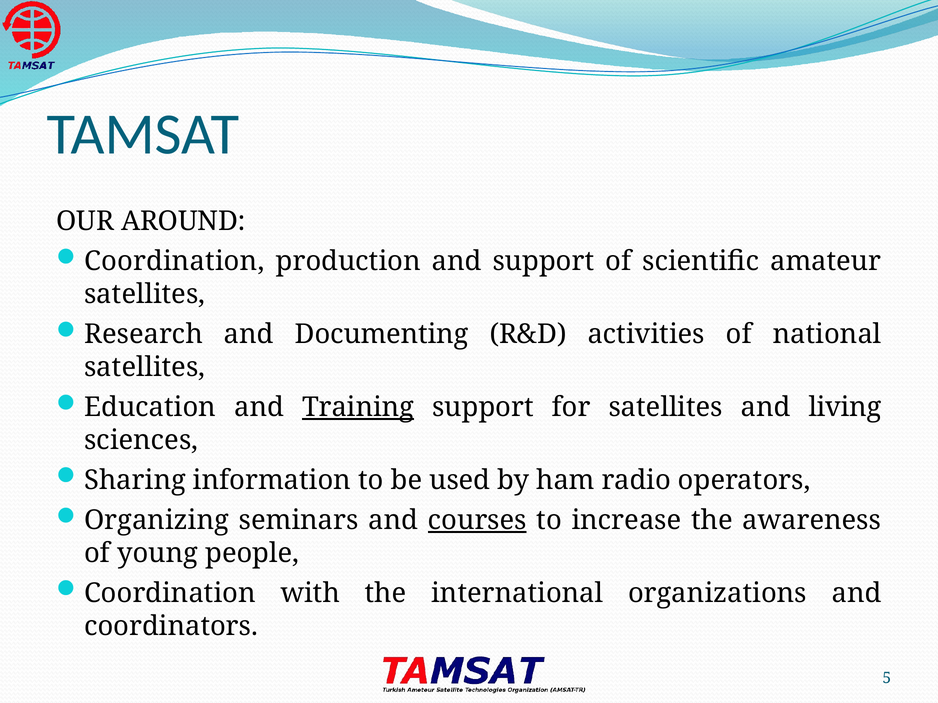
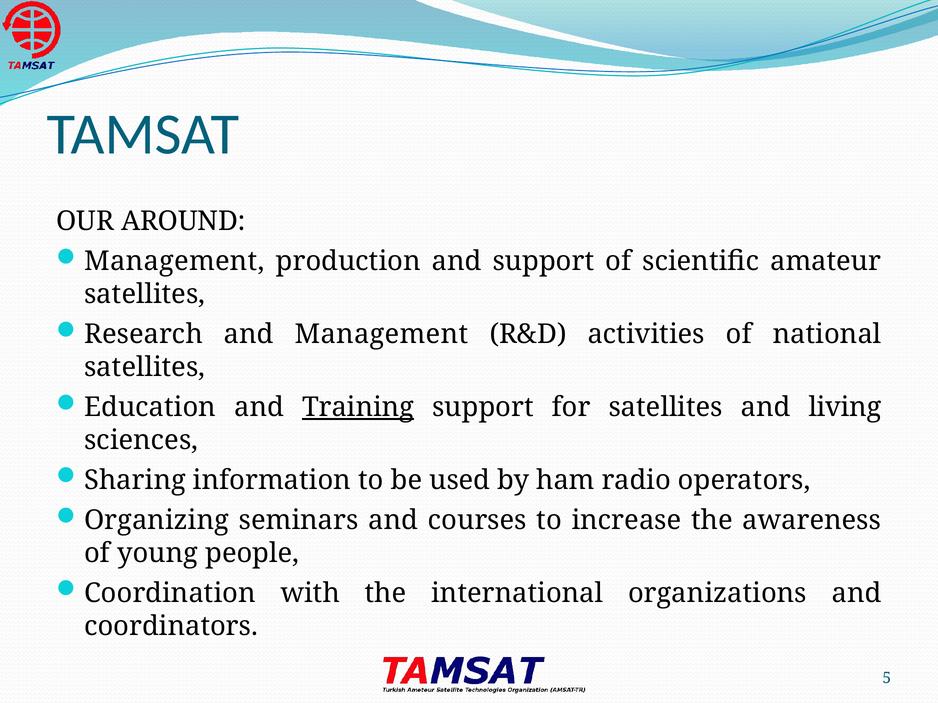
Coordination: Coordination -> Management (174, 262)
and Documenting: Documenting -> Management (382, 335)
courses underline: present -> none (477, 521)
